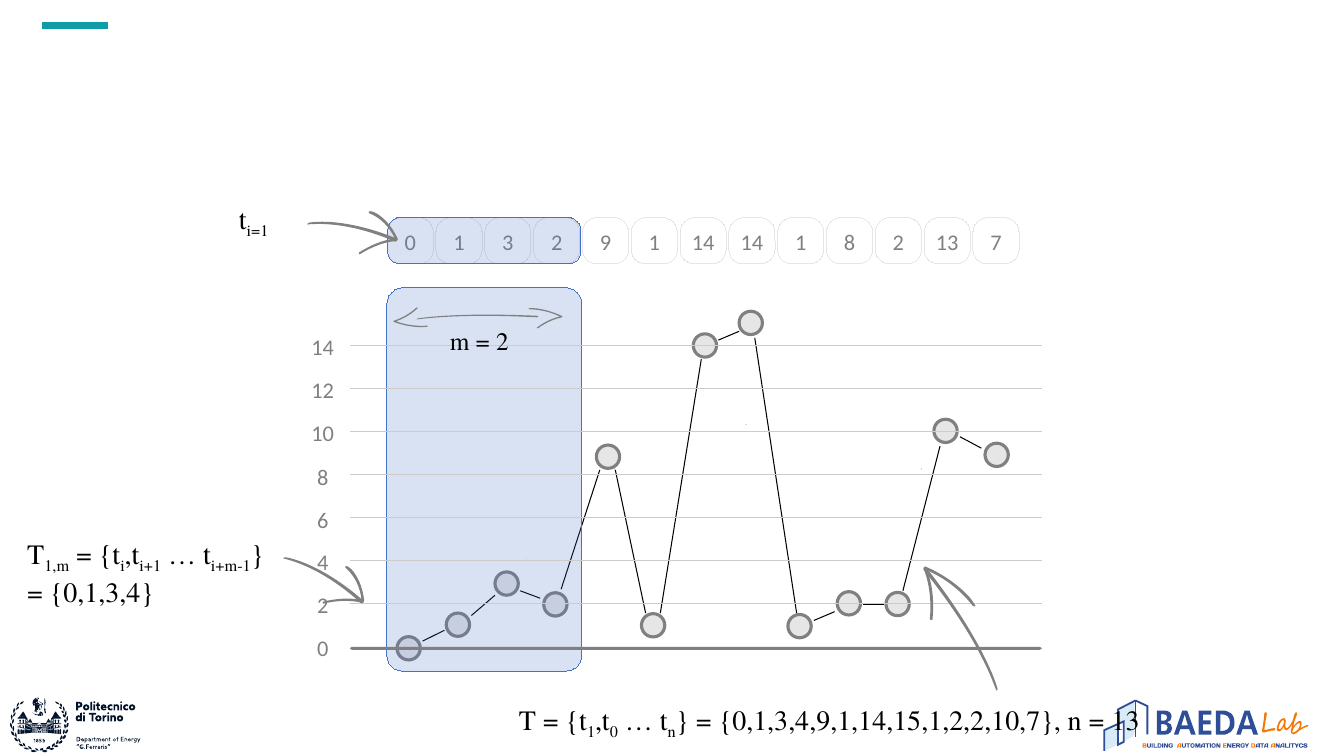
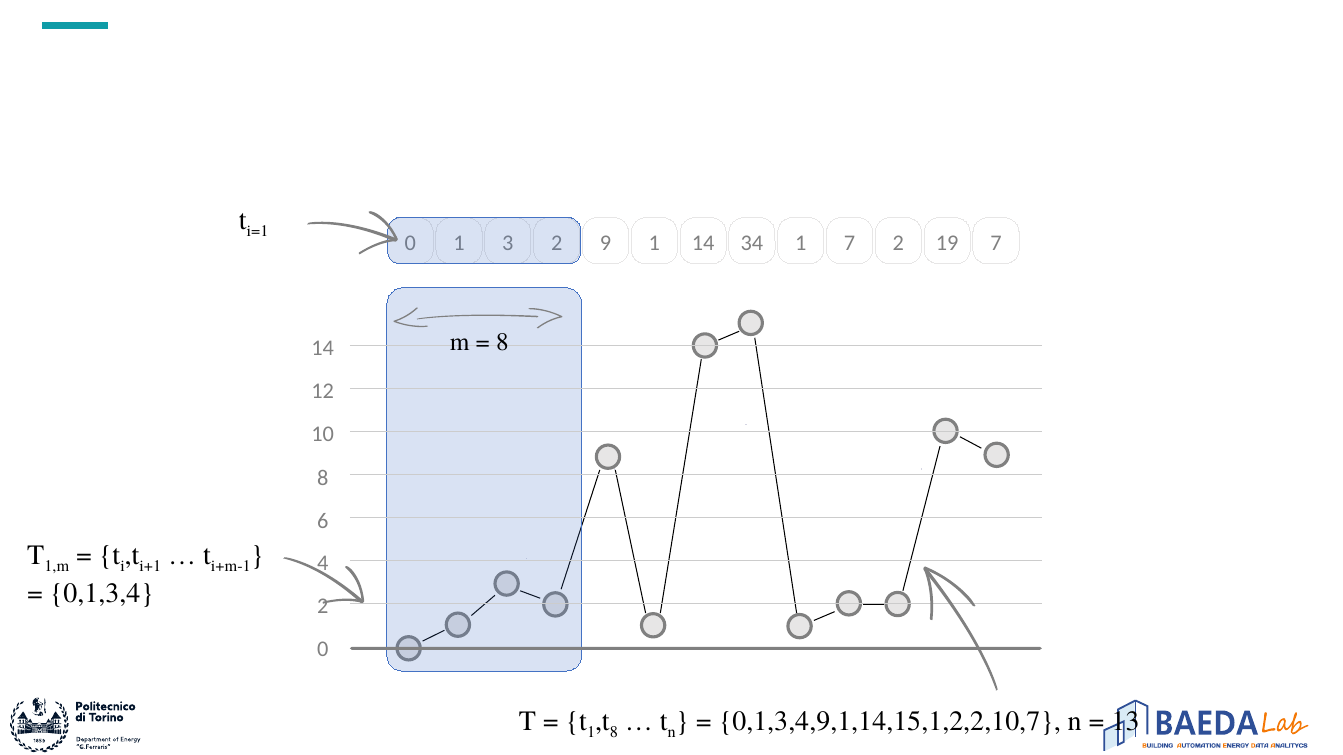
1 14: 14 -> 34 (752, 244)
1 8: 8 -> 7 (850, 244)
2 13: 13 -> 19 (947, 244)
2: 2 -> 8 (502, 342)
0: 0 -> 8 (614, 733)
